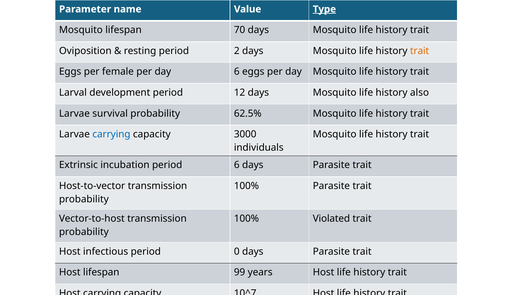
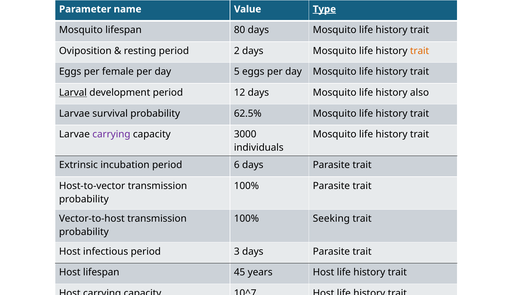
70: 70 -> 80 (240, 30)
day 6: 6 -> 5 (237, 72)
Larval underline: none -> present (73, 93)
carrying colour: blue -> purple (111, 134)
Violated: Violated -> Seeking (331, 219)
0: 0 -> 3 (237, 252)
99: 99 -> 45 (240, 273)
